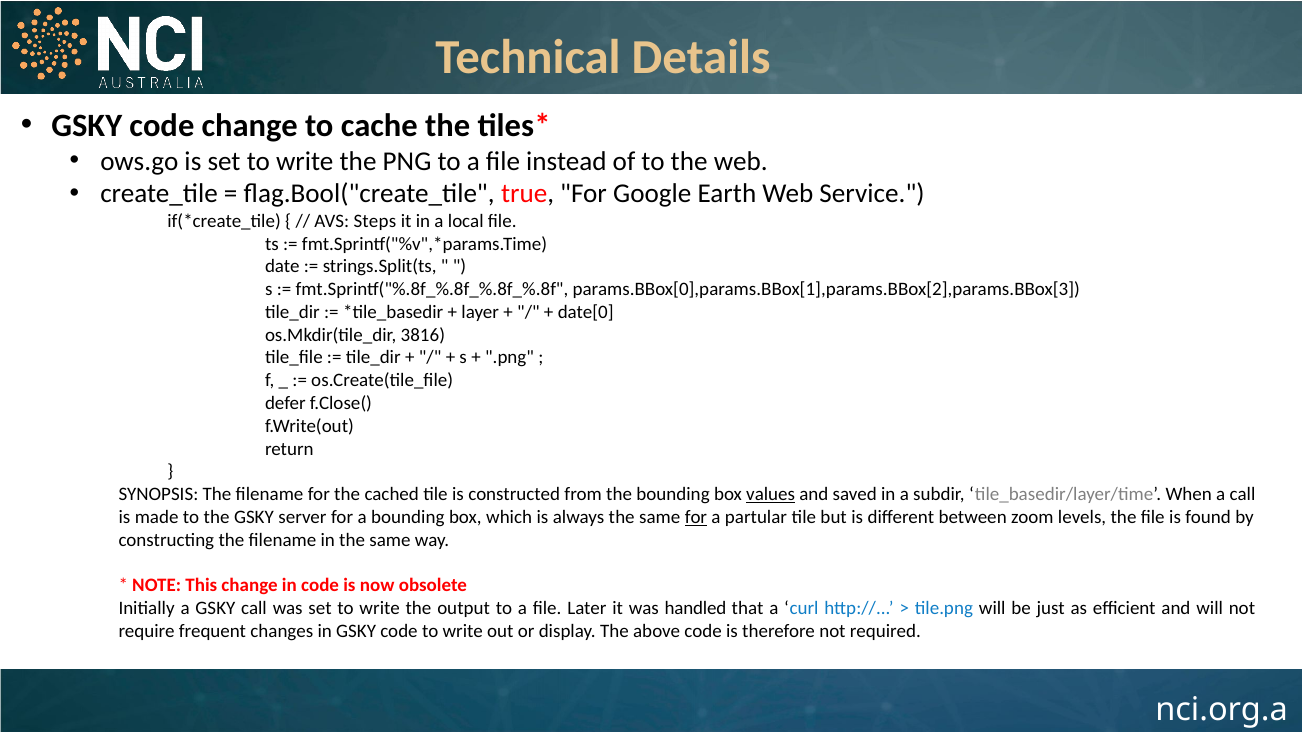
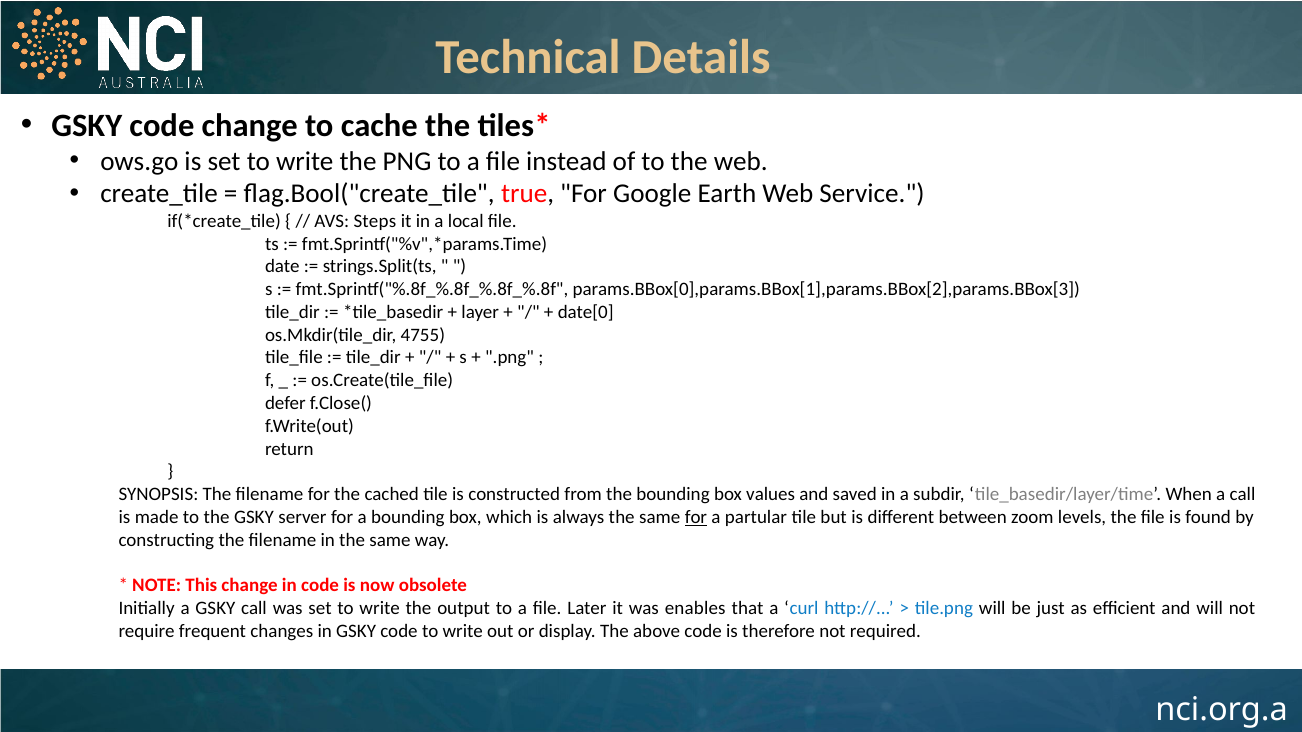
3816: 3816 -> 4755 (423, 335)
values underline: present -> none (771, 495)
handled: handled -> enables (695, 609)
